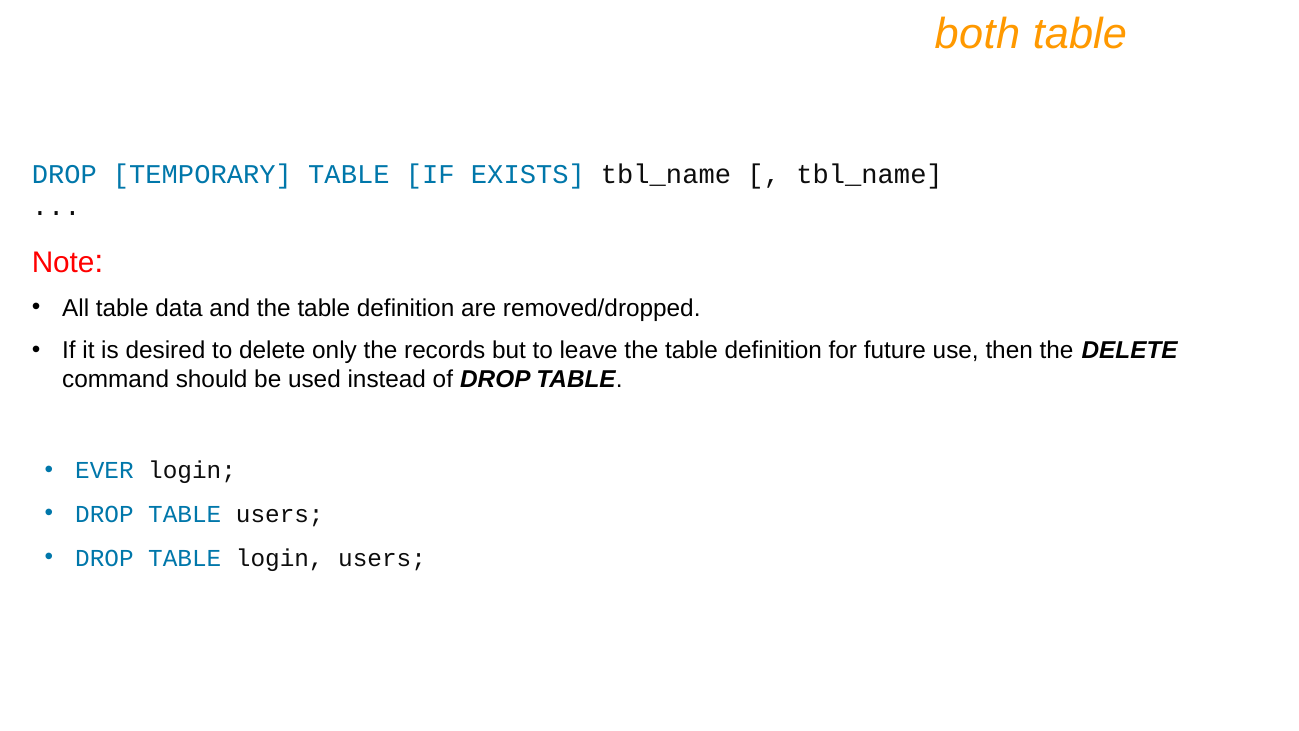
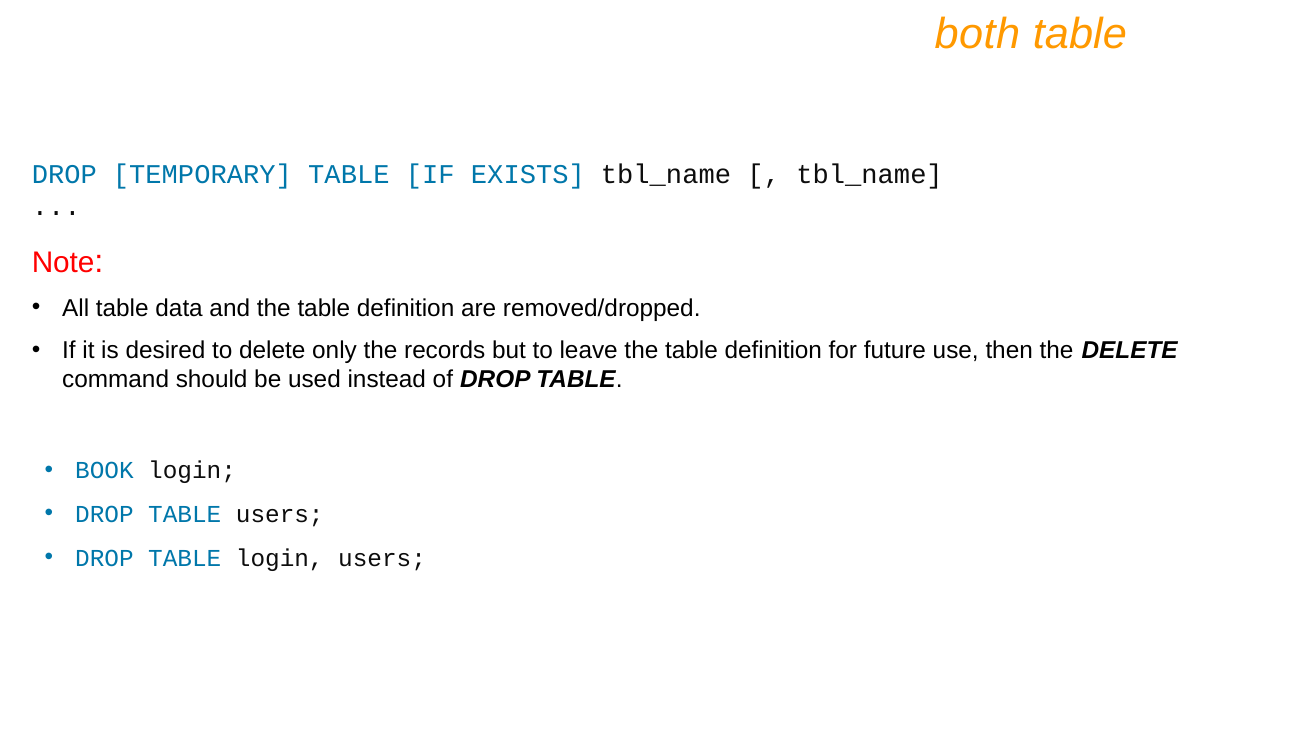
EVER: EVER -> BOOK (104, 470)
